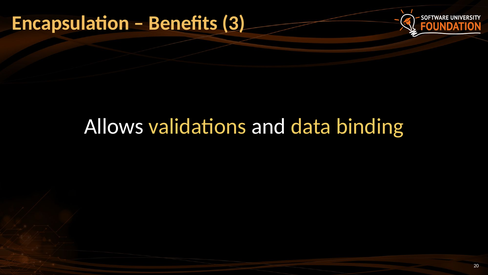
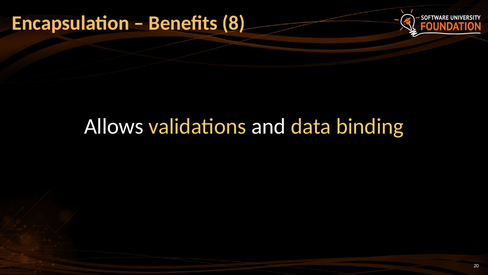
3: 3 -> 8 (234, 23)
